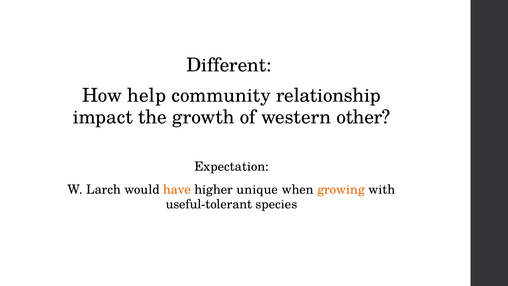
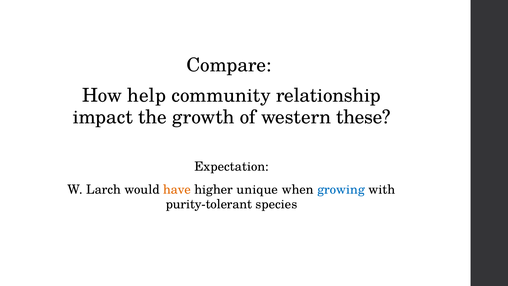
Different: Different -> Compare (229, 65)
other: other -> these (363, 117)
growing colour: orange -> blue (341, 190)
useful-tolerant: useful-tolerant -> purity-tolerant (209, 204)
